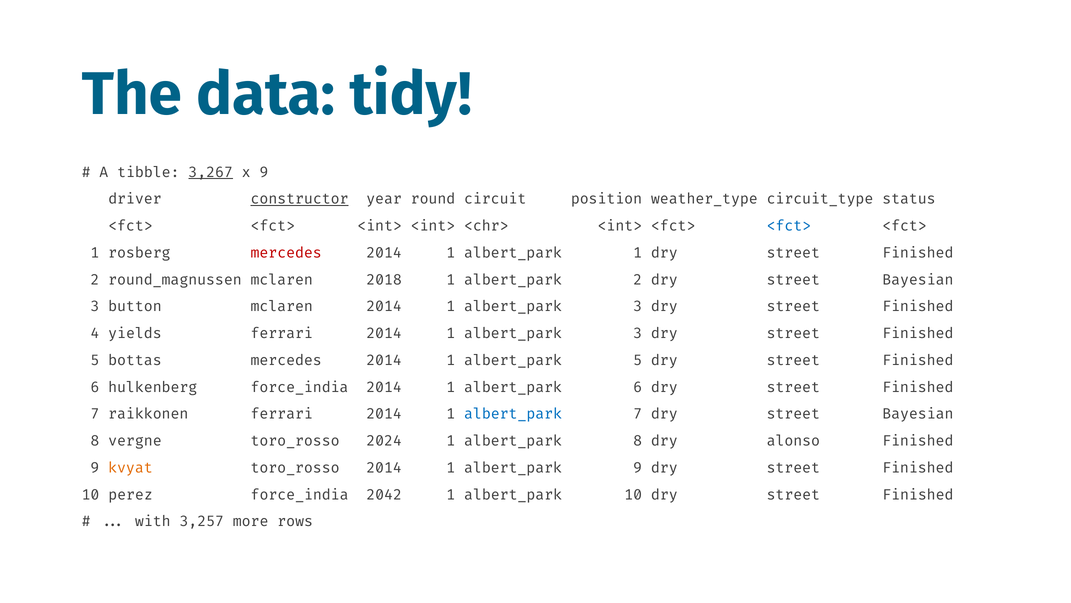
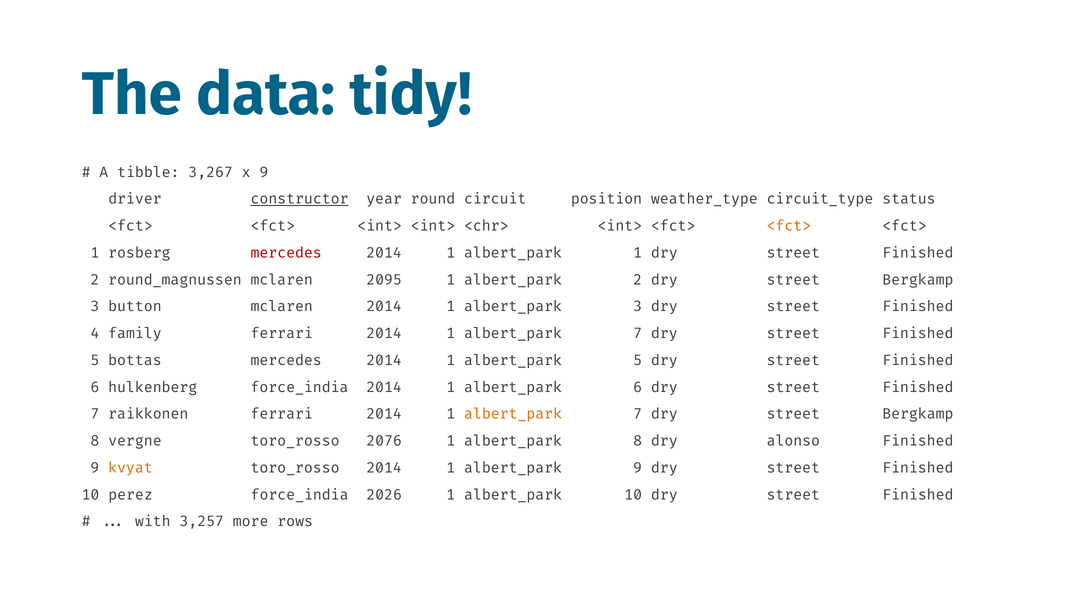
3,267 underline: present -> none (211, 172)
<fct> colour: blue -> orange (789, 226)
2018: 2018 -> 2095 (384, 280)
2 dry street Bayesian: Bayesian -> Bergkamp (918, 280)
yields: yields -> family (135, 333)
3: 3 -> 7 (638, 333)
albert_park colour: blue -> orange (513, 414)
7 dry street Bayesian: Bayesian -> Bergkamp (918, 414)
2024: 2024 -> 2076 (384, 441)
2042: 2042 -> 2026 (384, 494)
